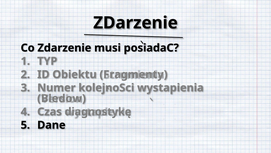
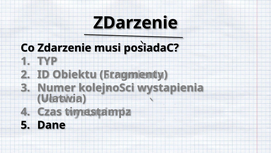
Bledow: Bledow -> Ulatwia (62, 98)
diagnostykę: diagnostykę -> timestampz (98, 111)
